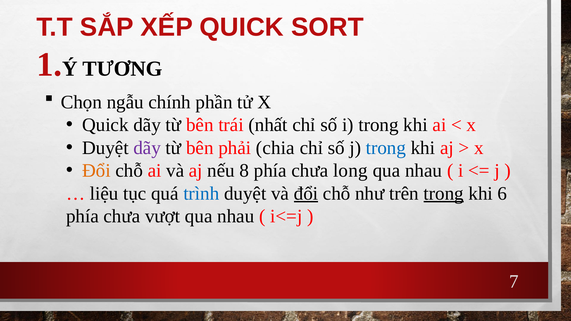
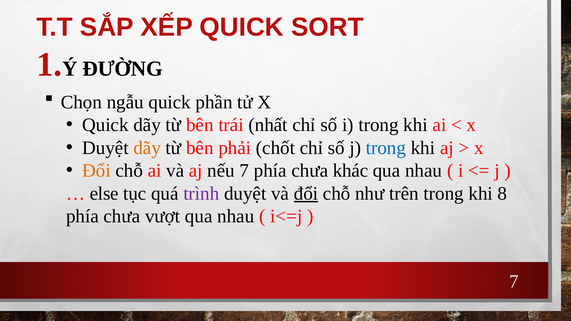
TƯƠNG: TƯƠNG -> ĐƯỜNG (123, 69)
ngẫu chính: chính -> quick (170, 102)
dãy colour: purple -> orange (147, 148)
chia: chia -> chốt (275, 148)
nếu 8: 8 -> 7 (244, 171)
long: long -> khác (351, 171)
liệu: liệu -> else (104, 194)
trình colour: blue -> purple (201, 194)
trong underline: present -> none (444, 194)
6: 6 -> 8 (502, 194)
